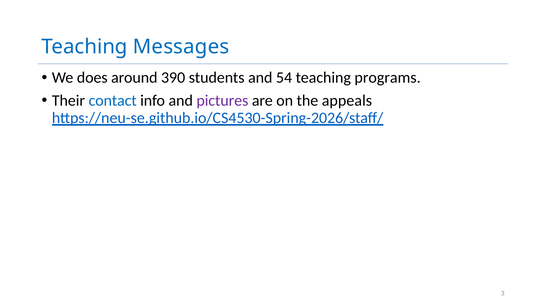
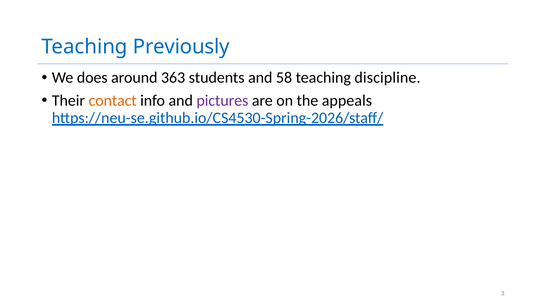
Messages: Messages -> Previously (181, 47)
390: 390 -> 363 (173, 78)
54: 54 -> 58 (284, 78)
programs: programs -> discipline (388, 78)
contact colour: blue -> orange (113, 101)
